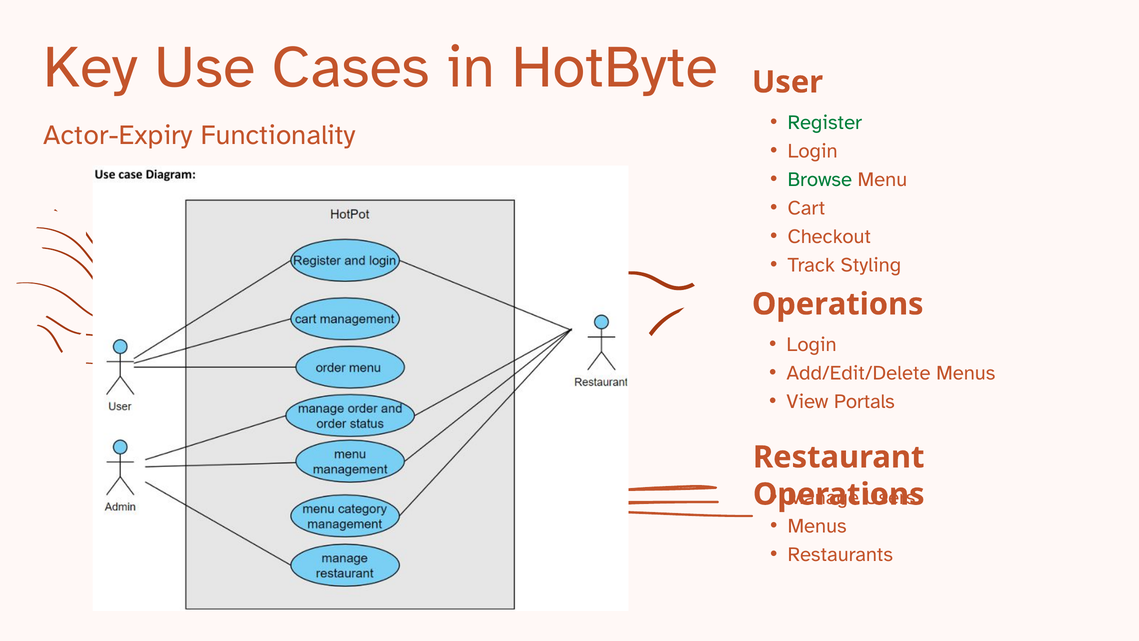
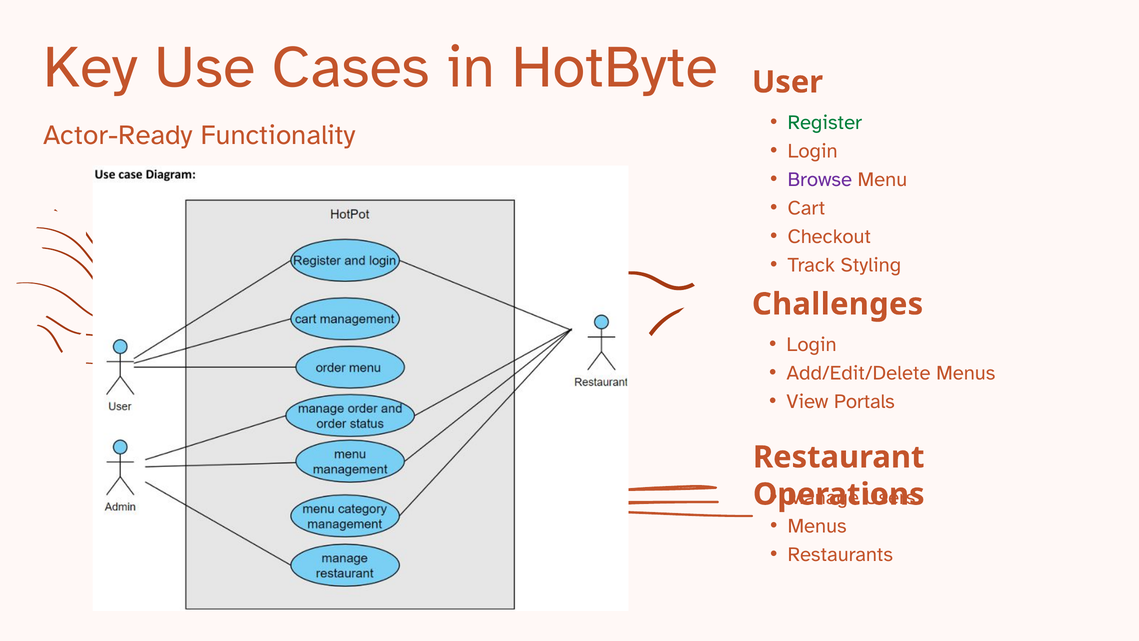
Actor-Expiry: Actor-Expiry -> Actor-Ready (118, 135)
Browse colour: green -> purple (820, 180)
Operations: Operations -> Challenges (838, 304)
